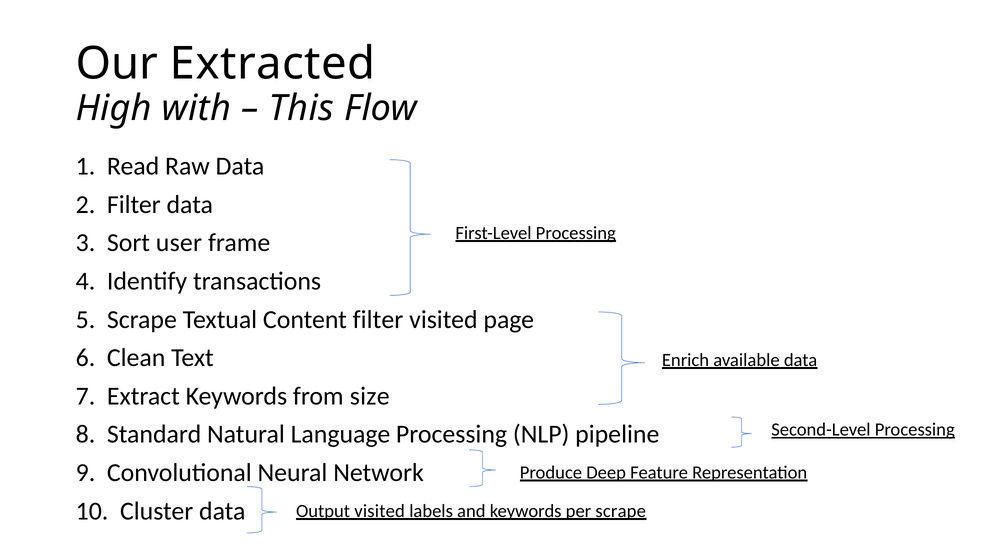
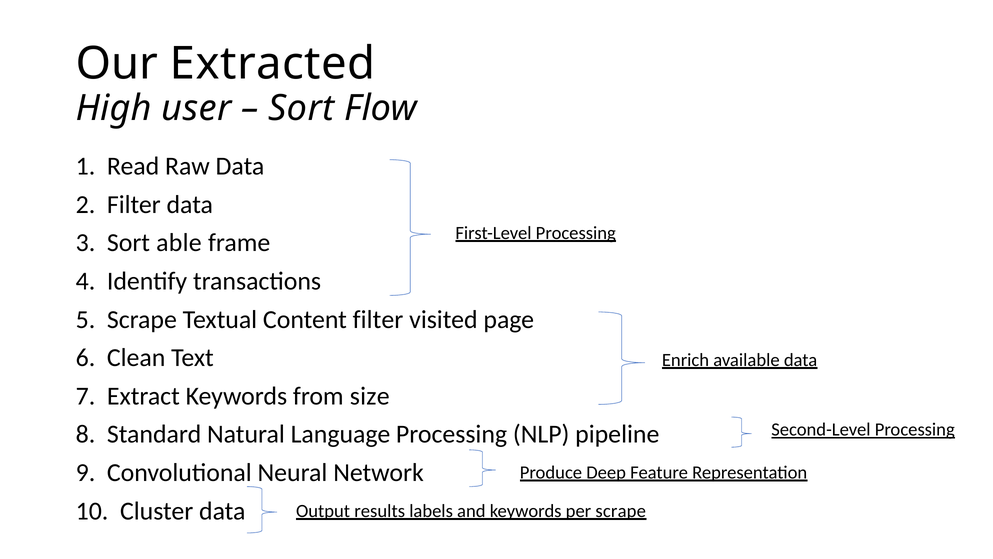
with: with -> user (196, 108)
This: This -> Sort (301, 108)
user: user -> able (179, 243)
Output visited: visited -> results (380, 510)
